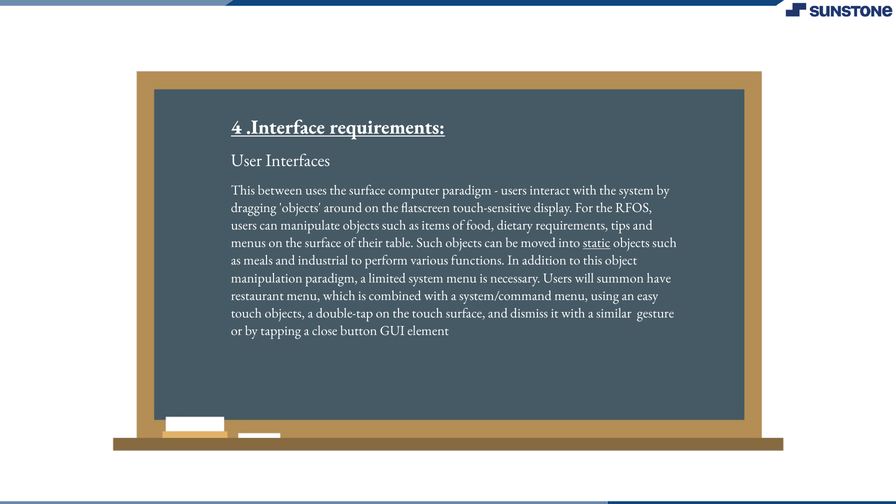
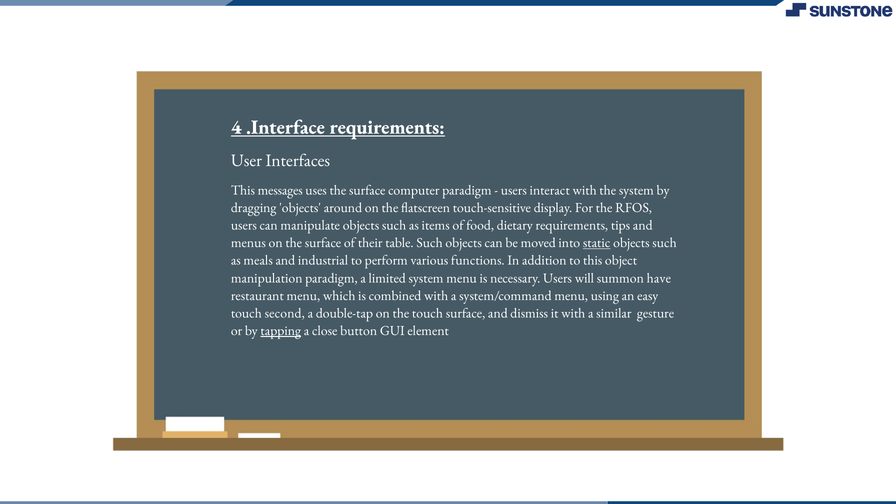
between: between -> messages (280, 190)
touch objects: objects -> second (285, 313)
tapping underline: none -> present (281, 331)
